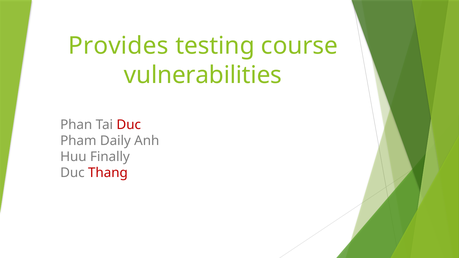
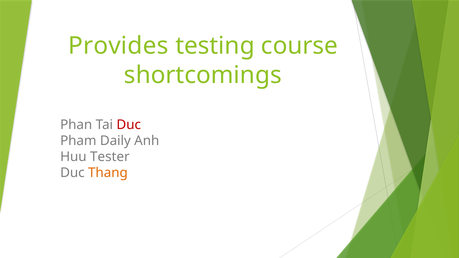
vulnerabilities: vulnerabilities -> shortcomings (203, 75)
Finally: Finally -> Tester (110, 157)
Thang colour: red -> orange (108, 173)
